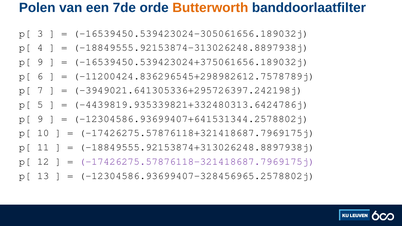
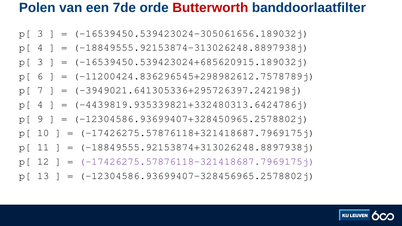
Butterworth colour: orange -> red (210, 8)
9: 9 -> 3 (40, 62)
-16539450.539423024+375061656.189032j: -16539450.539423024+375061656.189032j -> -16539450.539423024+685620915.189032j (191, 62)
5: 5 -> 4 (40, 105)
-12304586.93699407+641531344.2578802j: -12304586.93699407+641531344.2578802j -> -12304586.93699407+328450965.2578802j (191, 119)
